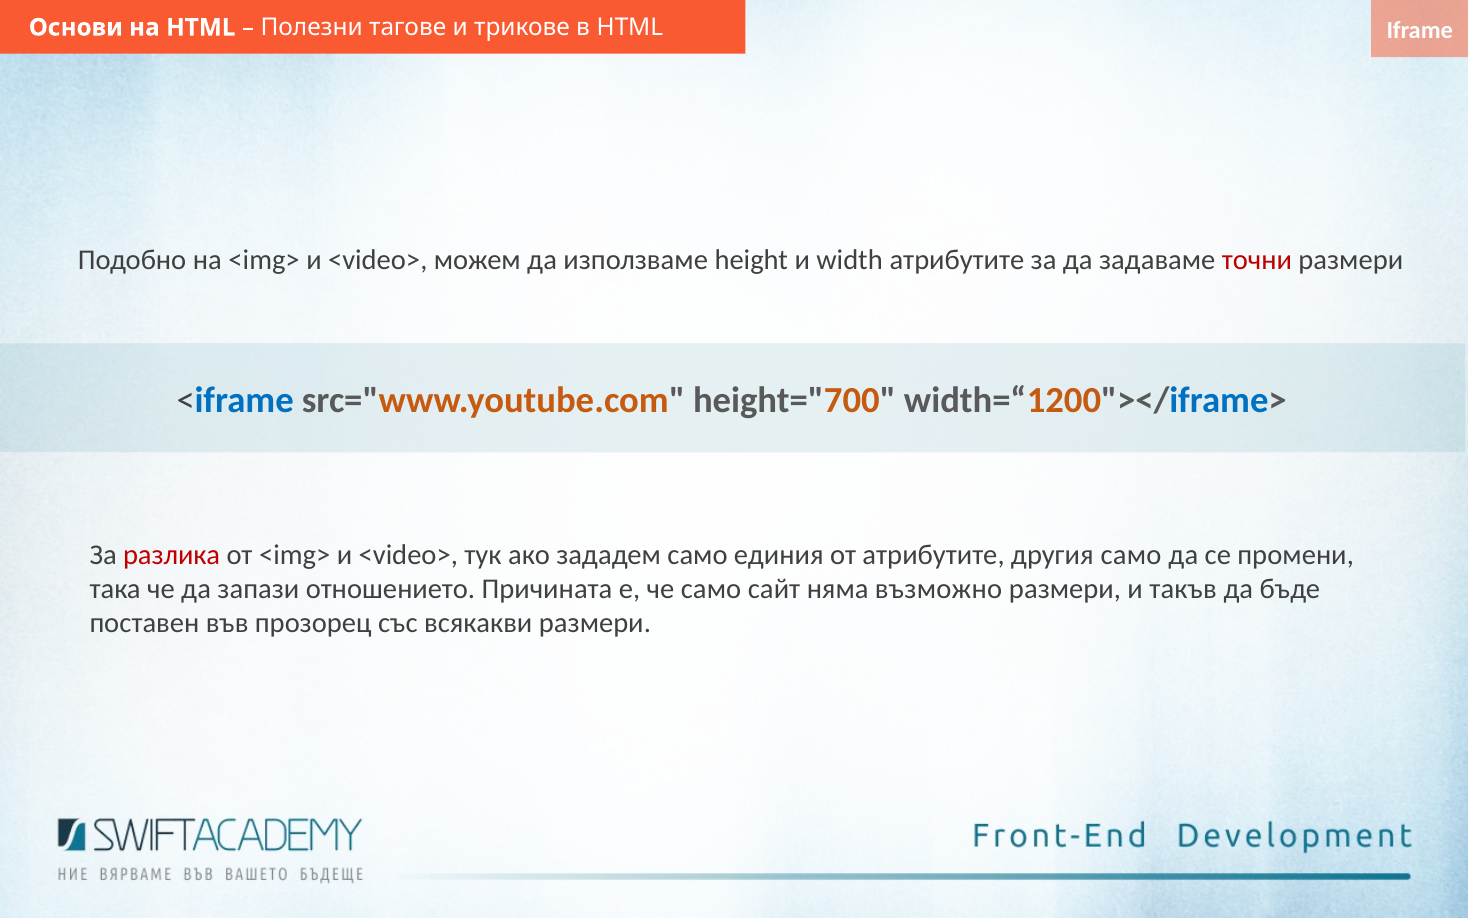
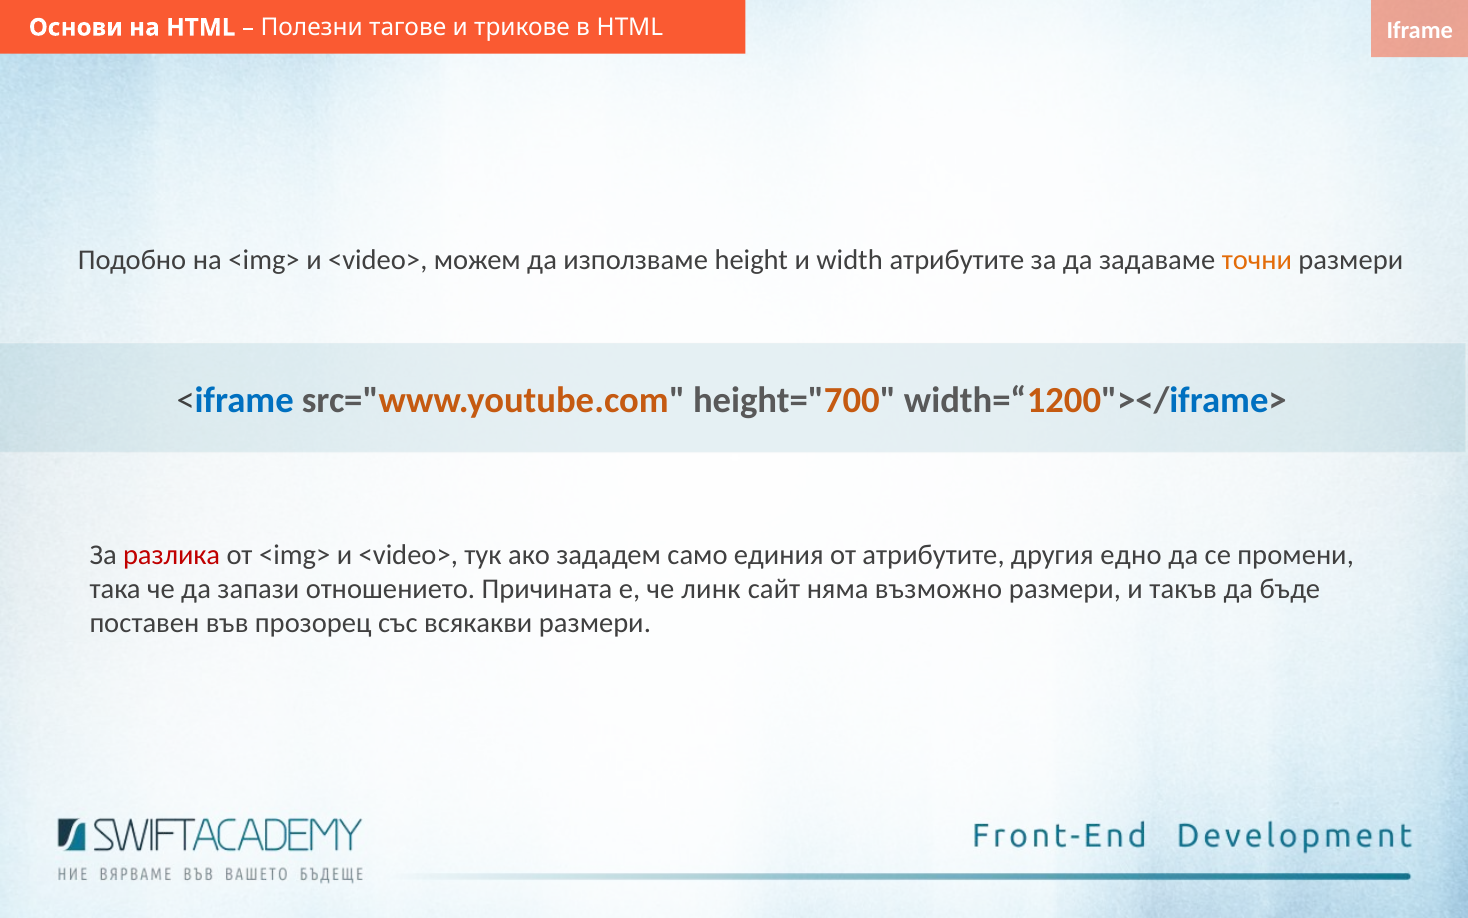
точни colour: red -> orange (1257, 259)
другия само: само -> едно (1131, 554)
че само: само -> линк (711, 589)
